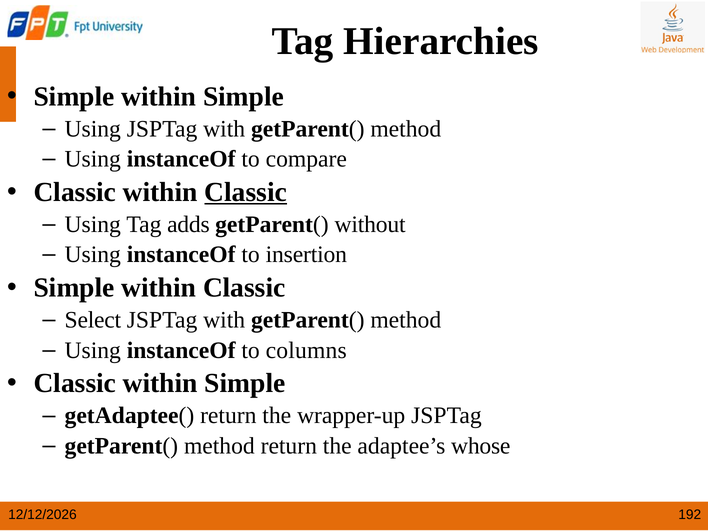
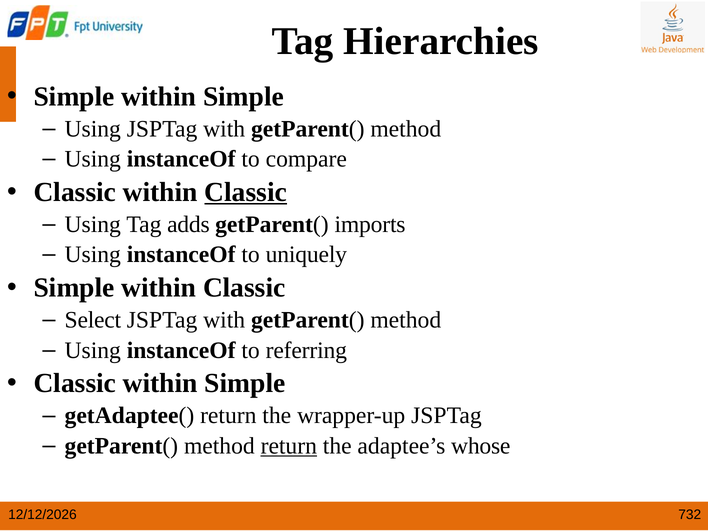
without: without -> imports (370, 224)
insertion: insertion -> uniquely (306, 255)
columns: columns -> referring (306, 350)
return underline: none -> present (289, 446)
192: 192 -> 732 (690, 515)
